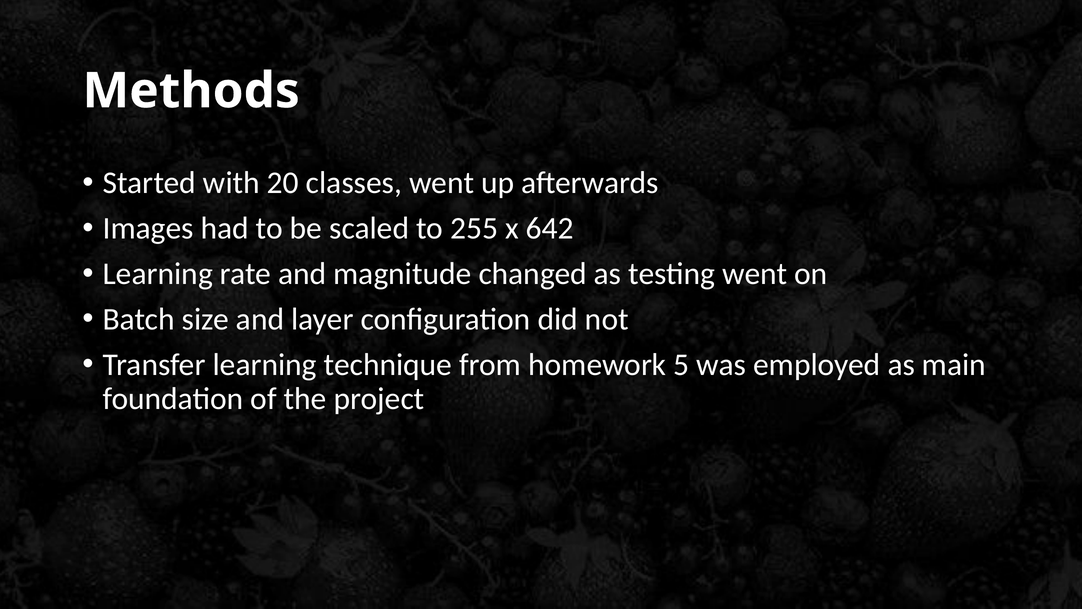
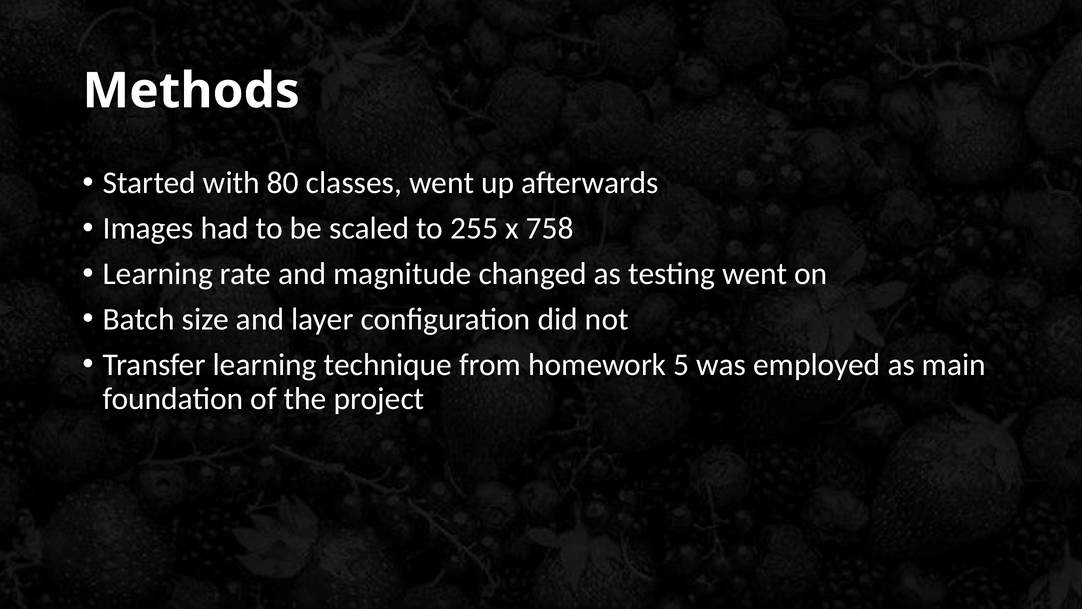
20: 20 -> 80 (283, 183)
642: 642 -> 758 (550, 228)
